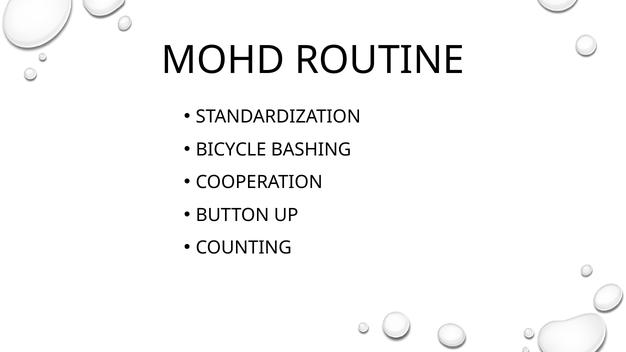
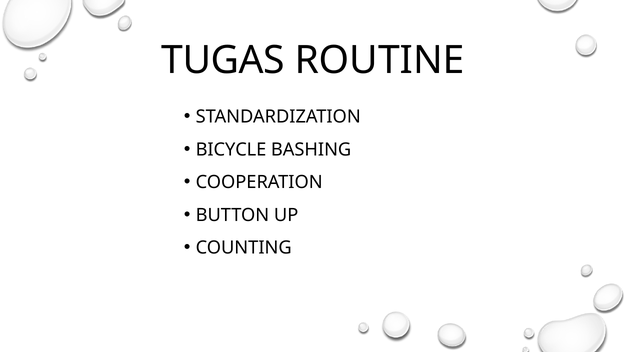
MOHD: MOHD -> TUGAS (223, 61)
